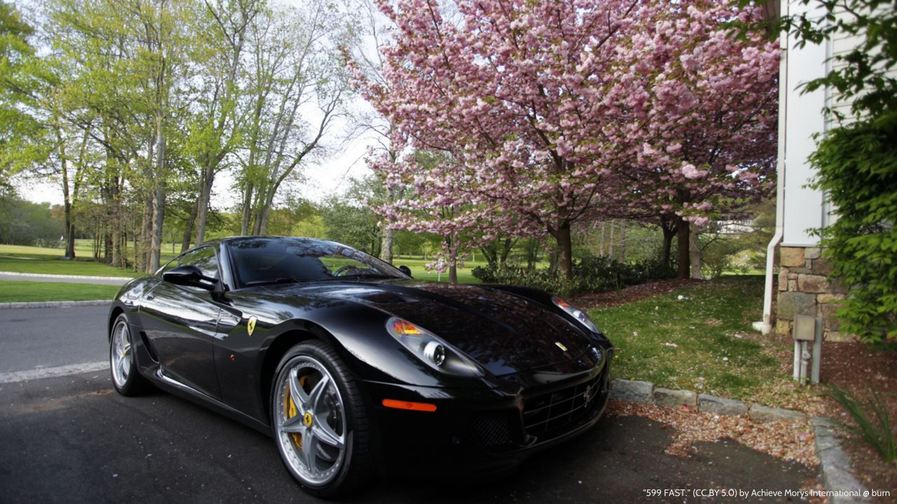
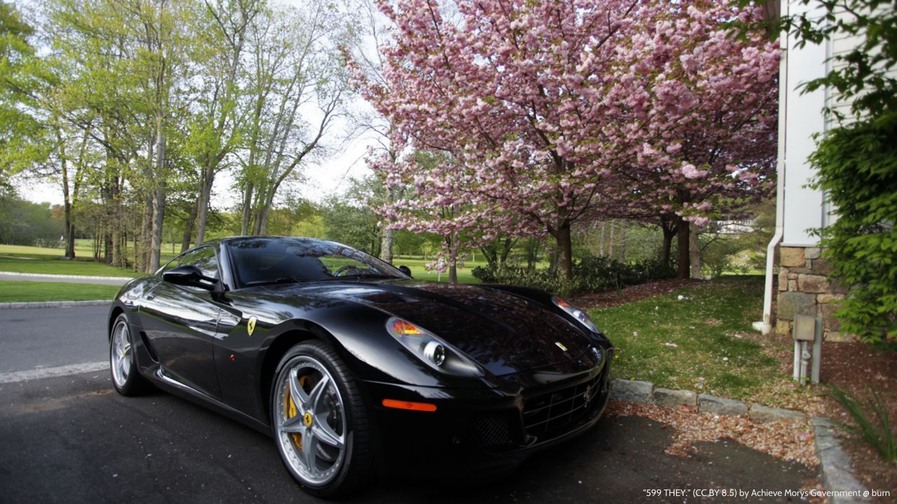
FAST: FAST -> THEY (677, 494)
5.0: 5.0 -> 8.5 (729, 494)
International: International -> Government (836, 494)
